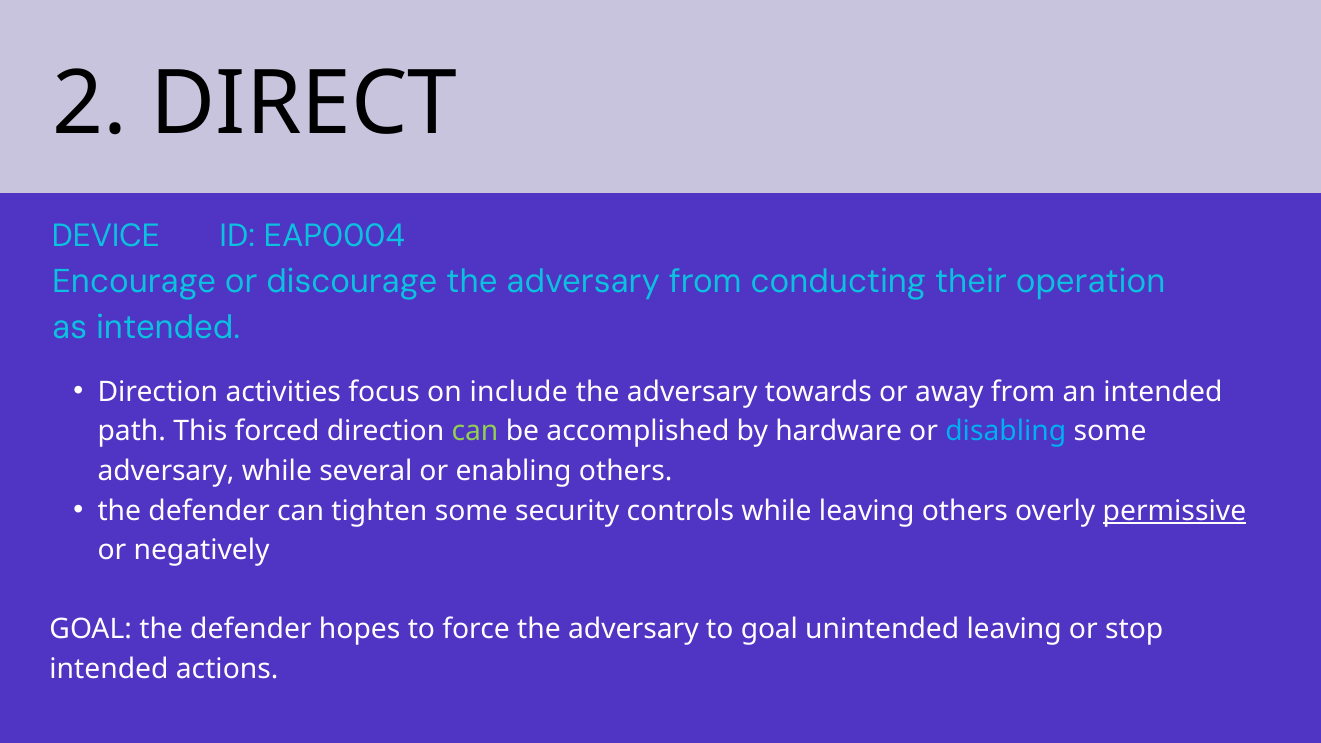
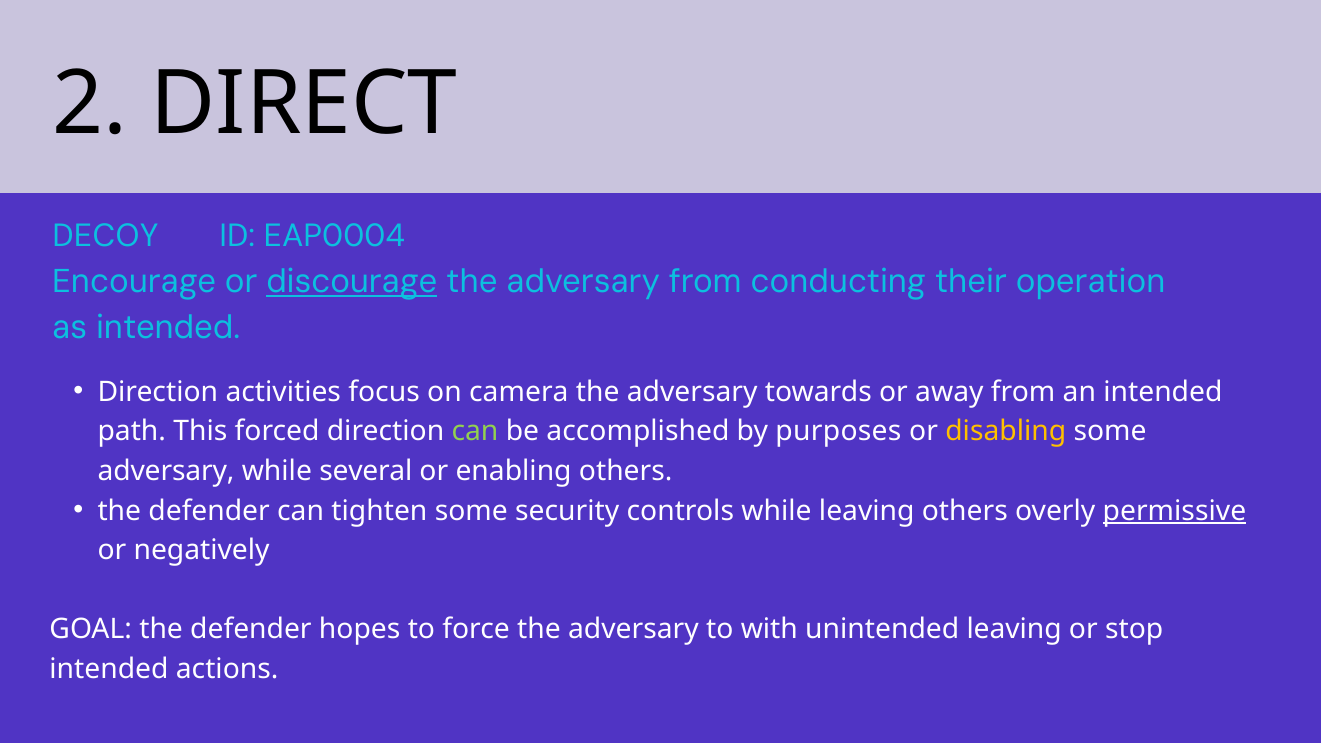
DEVICE: DEVICE -> DECOY (105, 236)
discourage underline: none -> present (352, 282)
include: include -> camera (519, 392)
hardware: hardware -> purposes (838, 432)
disabling colour: light blue -> yellow (1006, 432)
to goal: goal -> with (769, 630)
